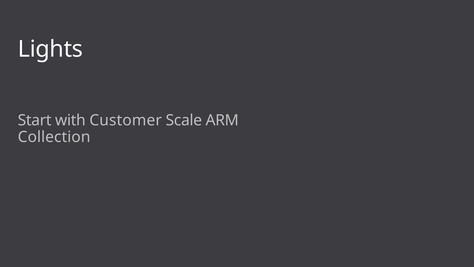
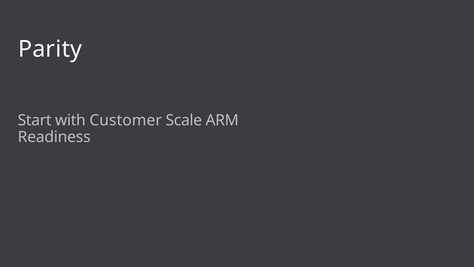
Lights: Lights -> Parity (50, 49)
Collection: Collection -> Readiness (54, 137)
